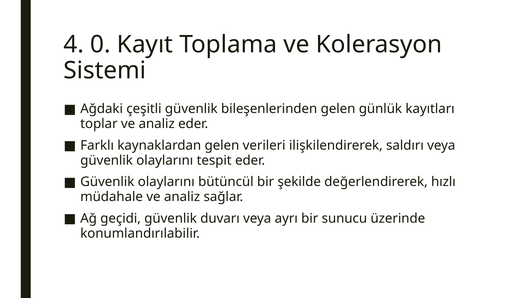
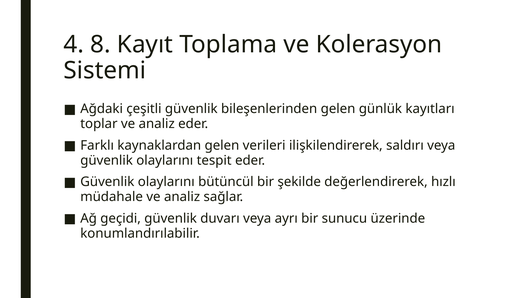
0: 0 -> 8 (100, 45)
